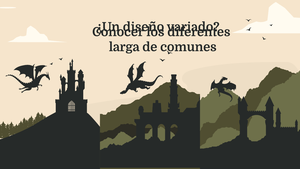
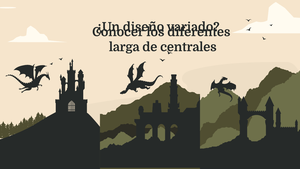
comunes: comunes -> centrales (188, 47)
